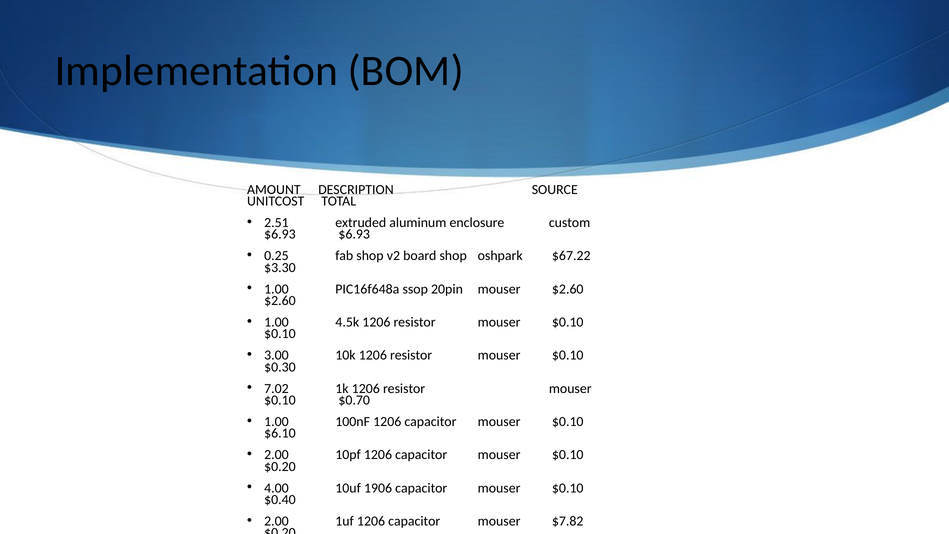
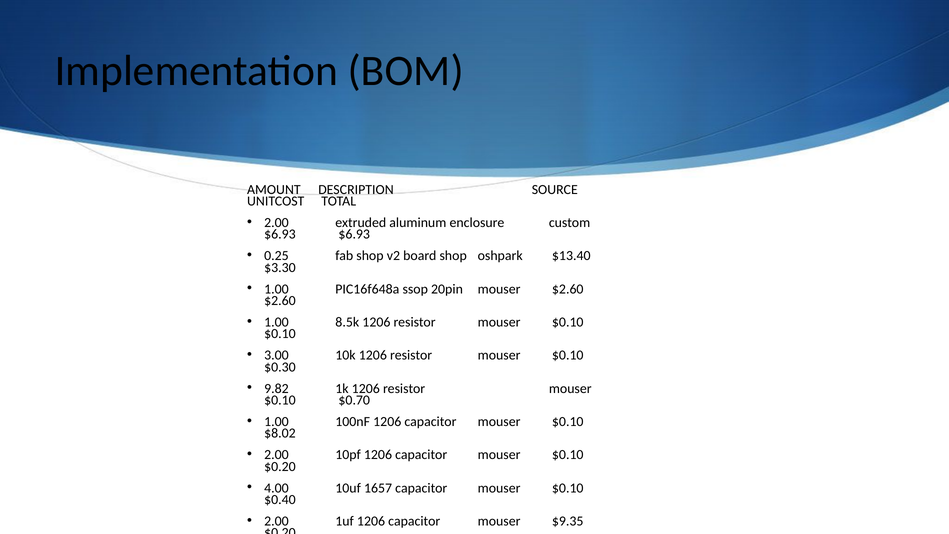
2.51: 2.51 -> 2.00 (276, 223)
$67.22: $67.22 -> $13.40 (571, 256)
4.5k: 4.5k -> 8.5k (347, 322)
7.02: 7.02 -> 9.82 (276, 388)
$6.10: $6.10 -> $8.02 (280, 433)
1906: 1906 -> 1657 (378, 488)
$7.82: $7.82 -> $9.35 (568, 521)
